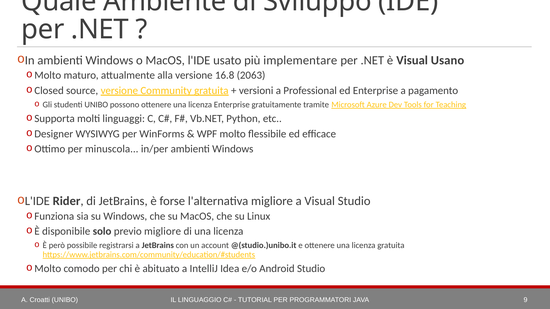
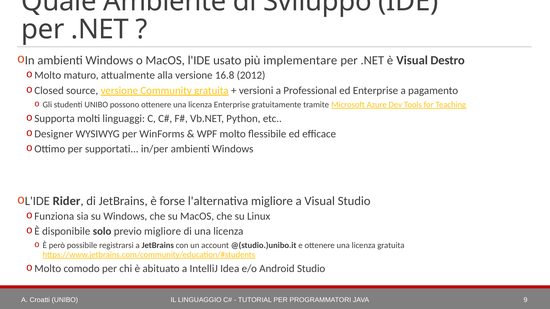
Usano: Usano -> Destro (448, 60)
2063: 2063 -> 2012 (251, 75)
minuscola: minuscola -> supportati (112, 149)
